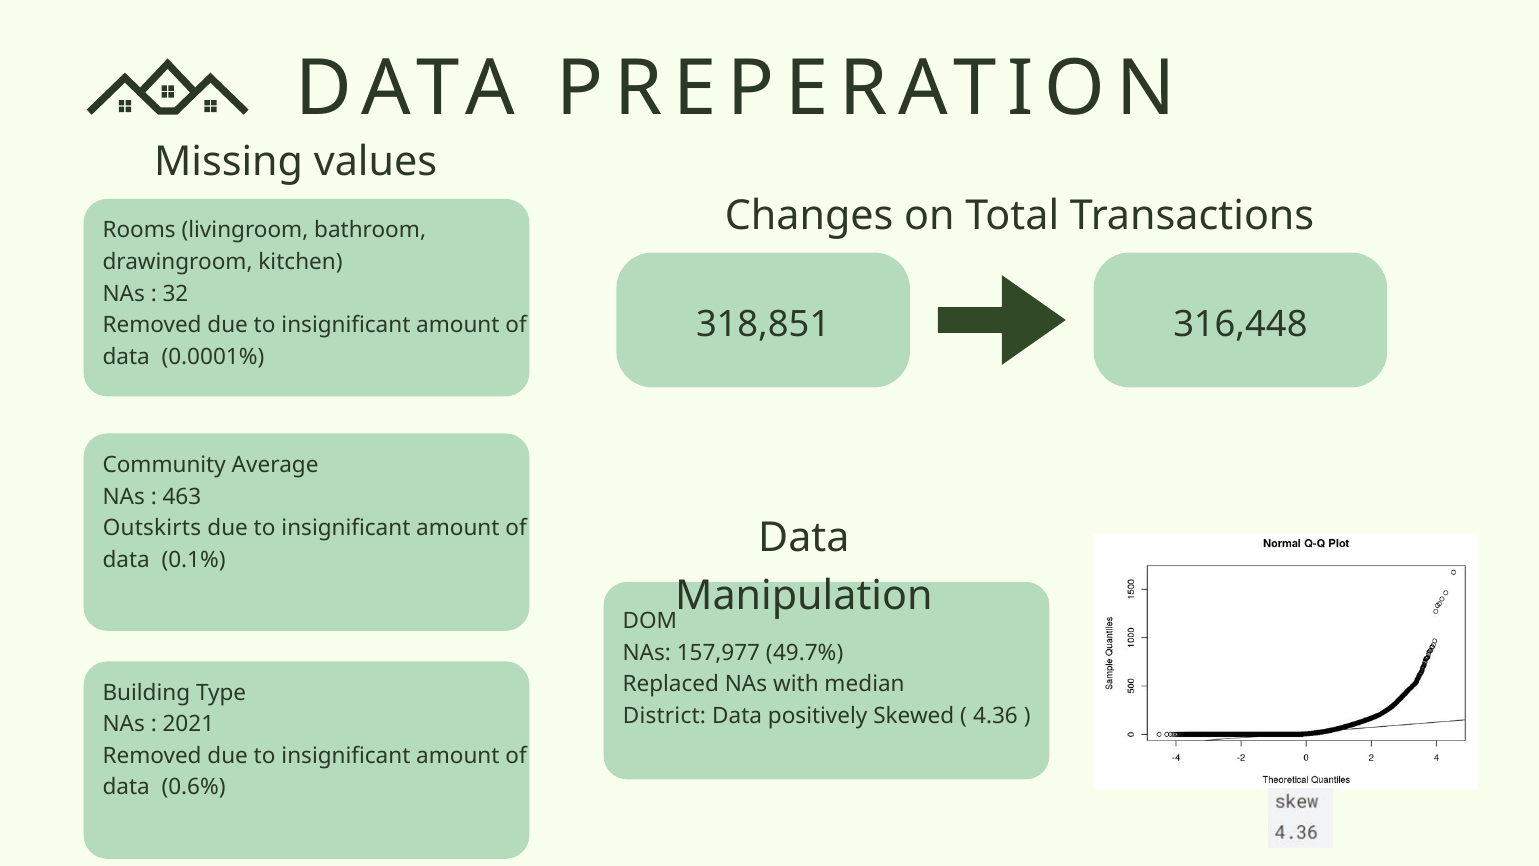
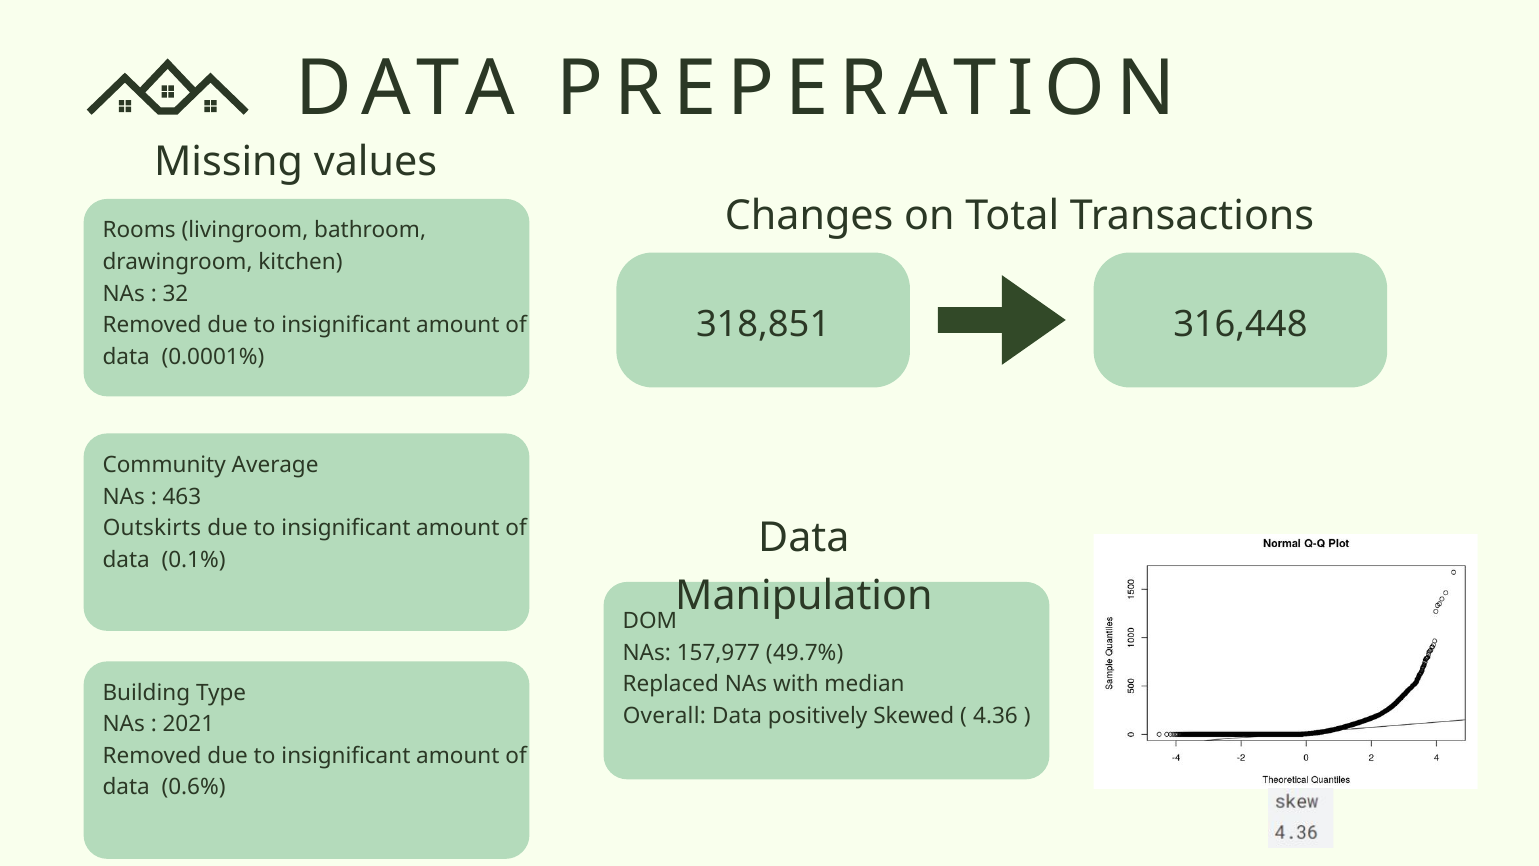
District: District -> Overall (664, 715)
